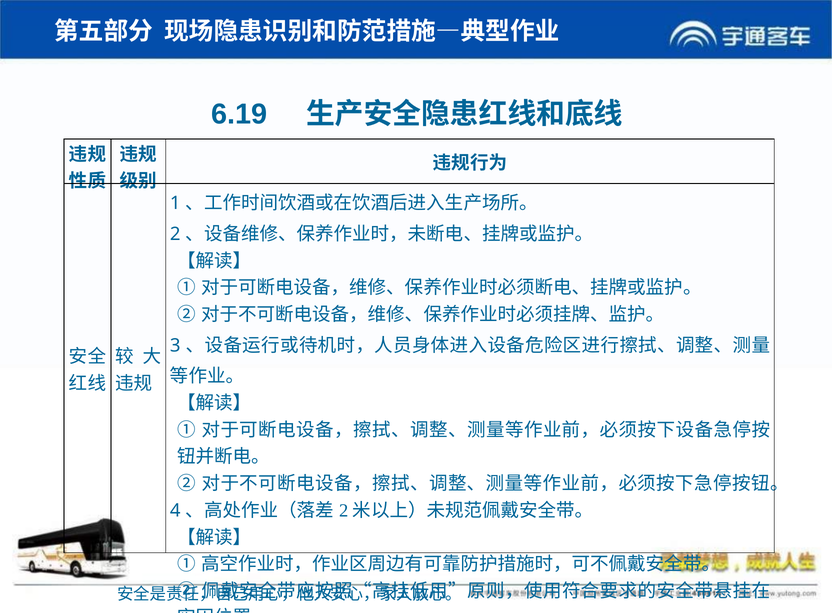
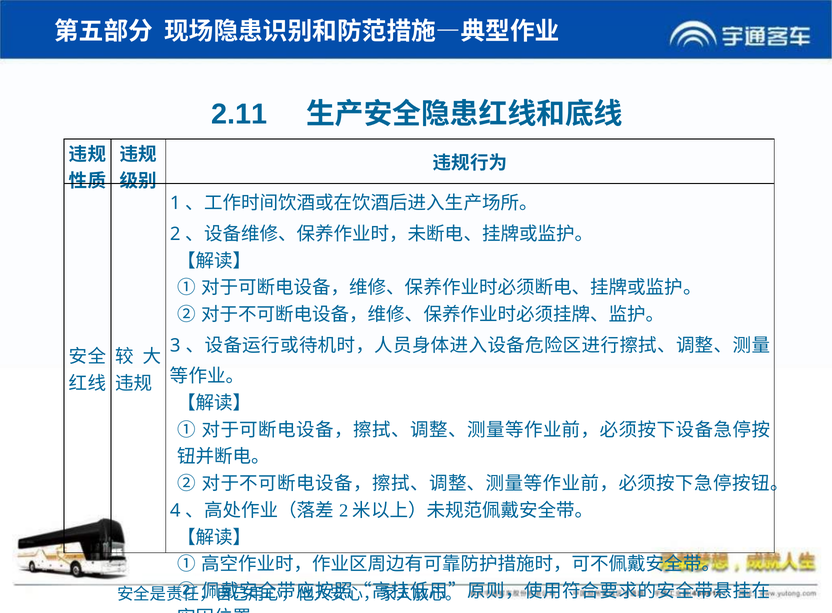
6.19: 6.19 -> 2.11 (239, 114)
